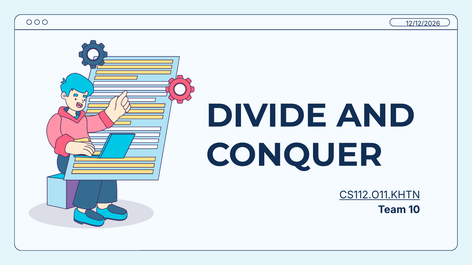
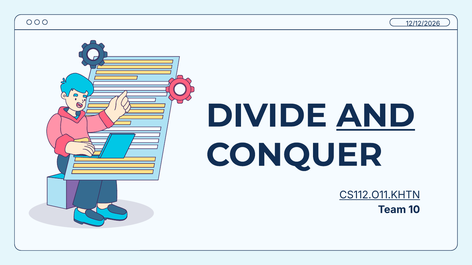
AND underline: none -> present (376, 116)
